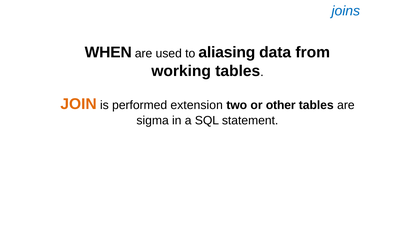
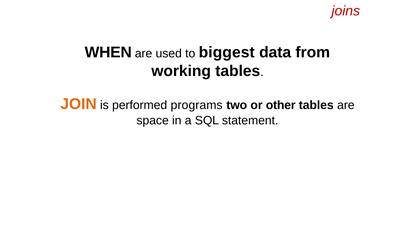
joins colour: blue -> red (346, 11)
aliasing: aliasing -> biggest (227, 52)
extension: extension -> programs (197, 105)
sigma: sigma -> space (153, 121)
